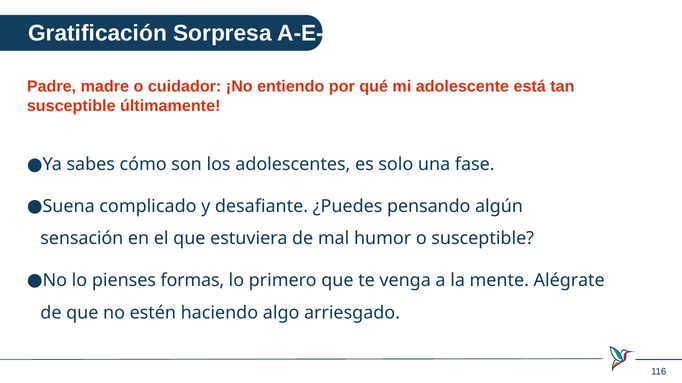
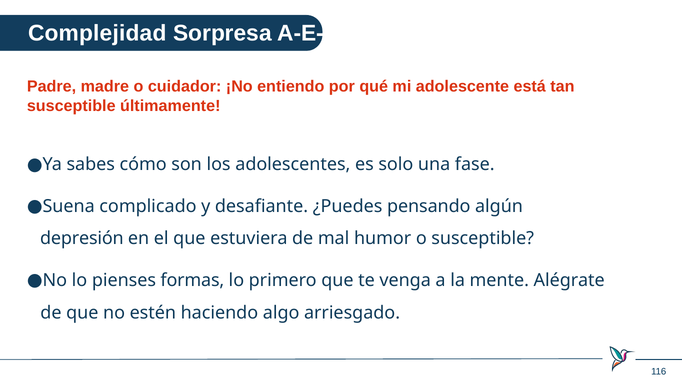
Gratificación: Gratificación -> Complejidad (97, 33)
sensación: sensación -> depresión (82, 239)
